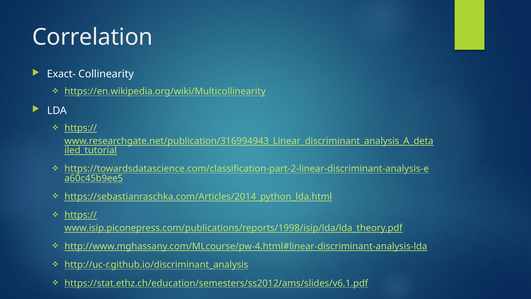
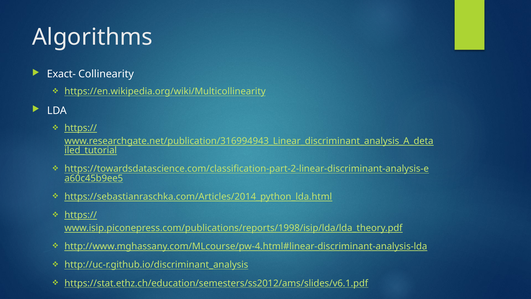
Correlation: Correlation -> Algorithms (92, 37)
